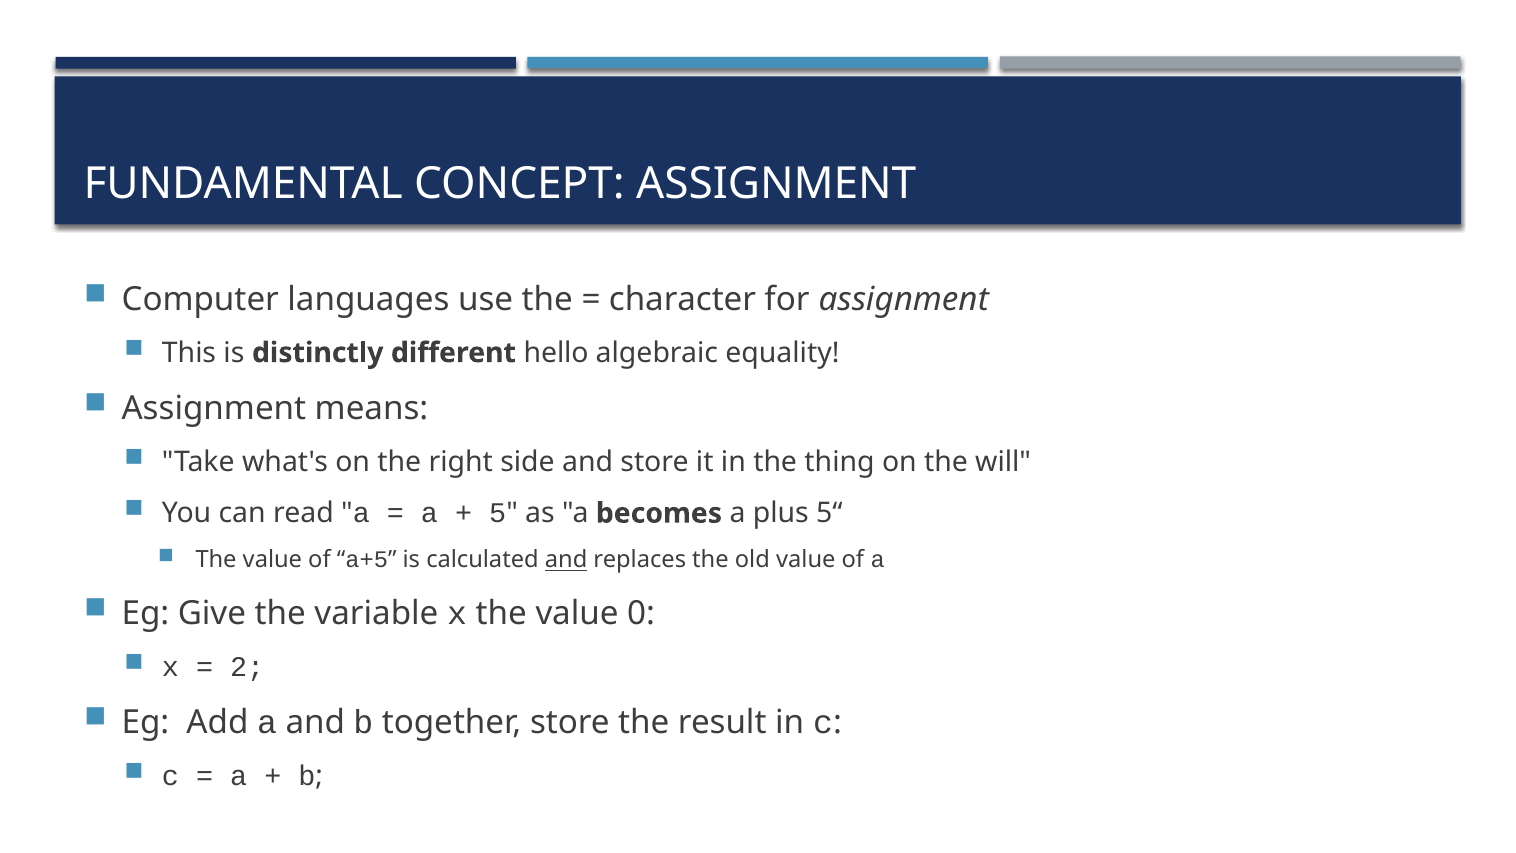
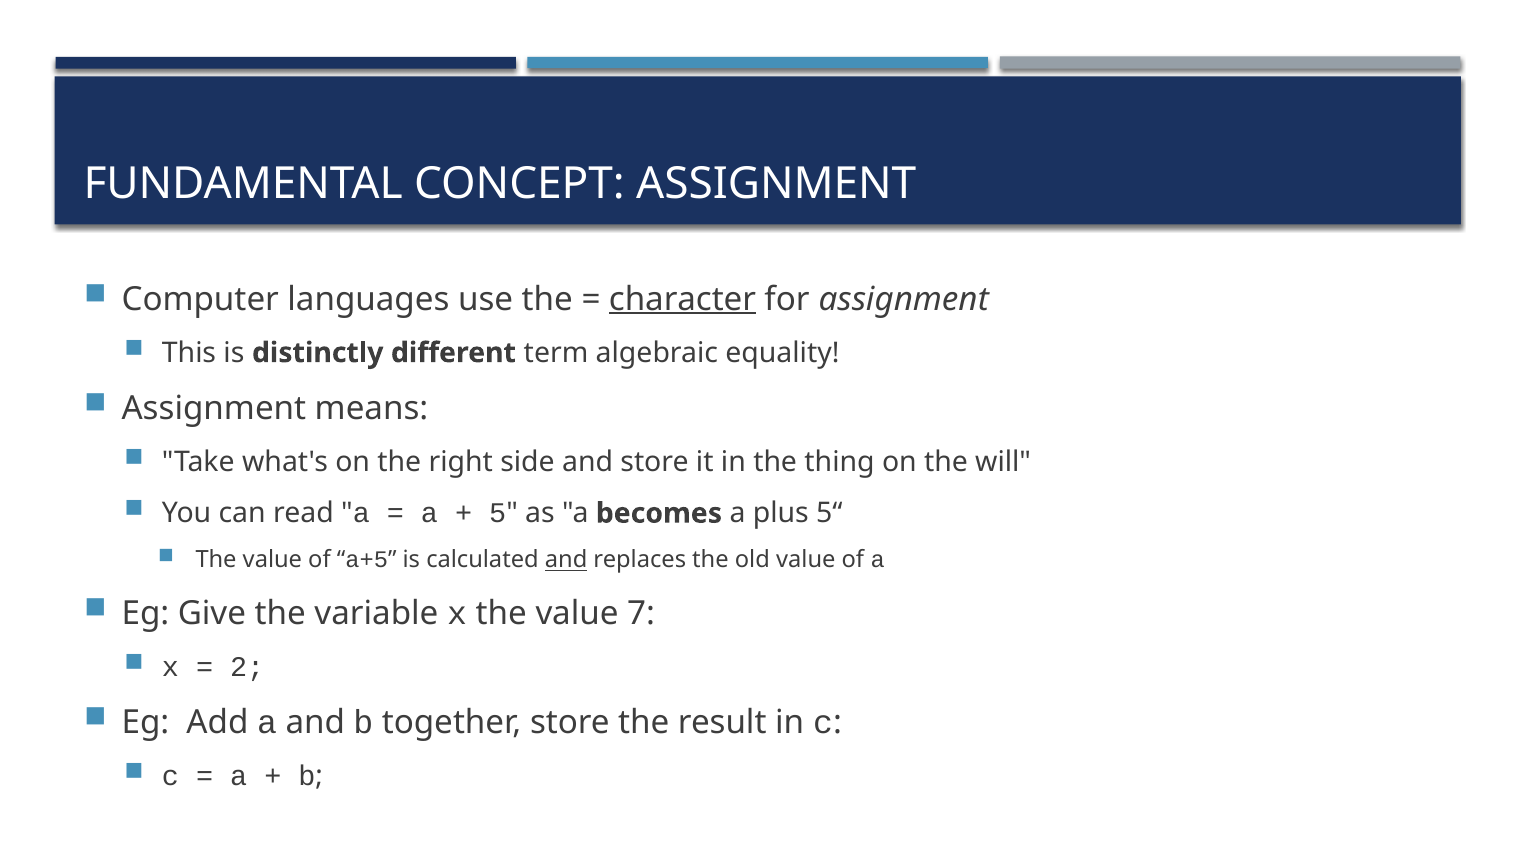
character underline: none -> present (682, 299)
hello: hello -> term (556, 353)
0: 0 -> 7 (641, 613)
